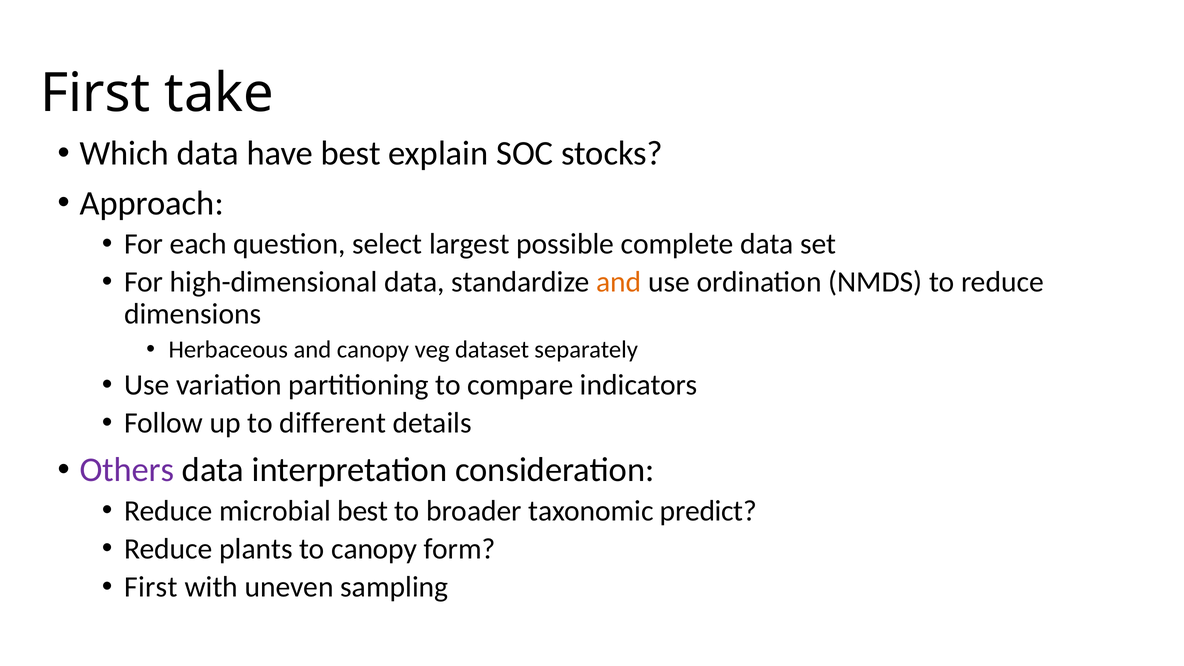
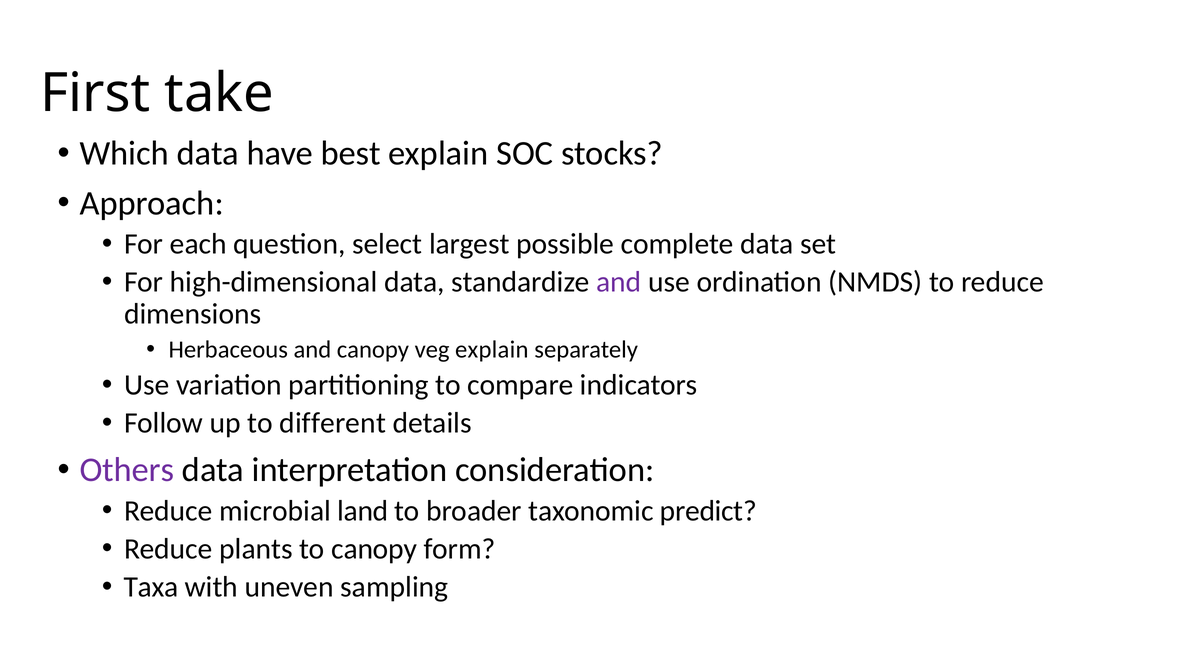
and colour: orange -> purple (619, 282)
veg dataset: dataset -> explain (492, 350)
microbial best: best -> land (363, 511)
First: First -> Taxa (151, 587)
